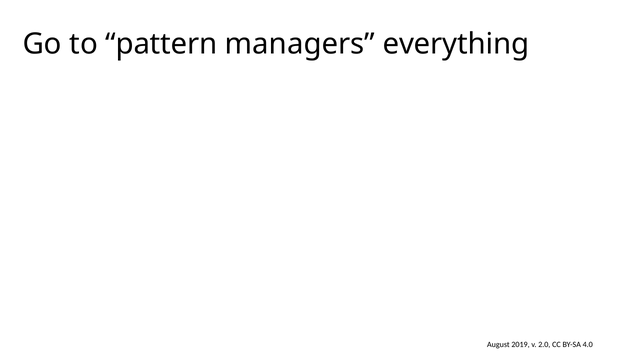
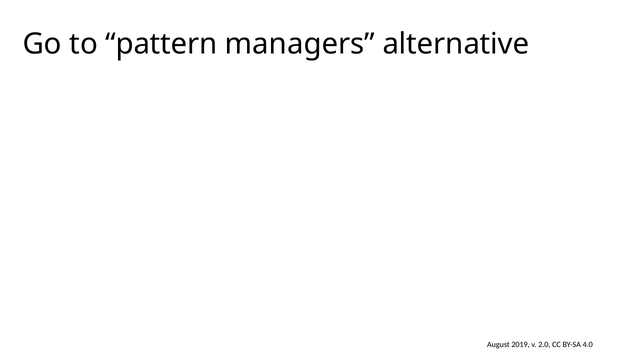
everything: everything -> alternative (456, 44)
